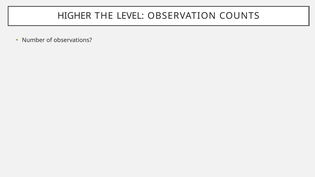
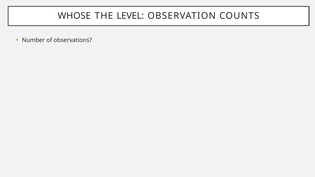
HIGHER: HIGHER -> WHOSE (74, 16)
